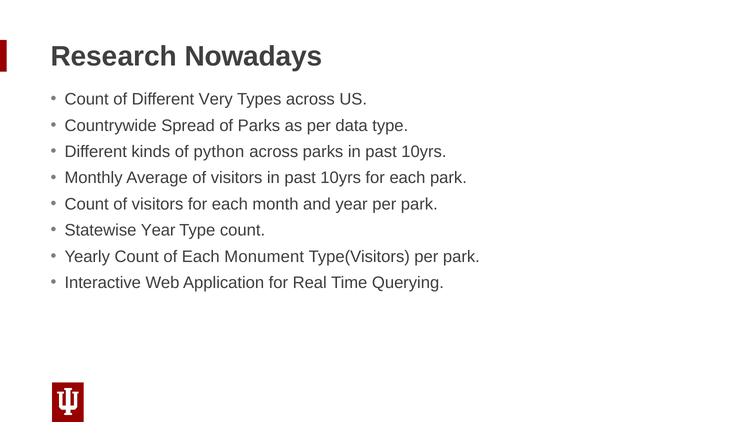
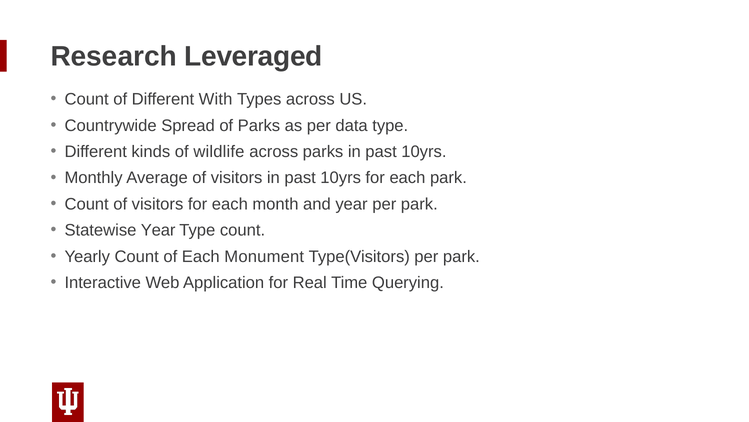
Nowadays: Nowadays -> Leveraged (253, 57)
Very: Very -> With (216, 99)
python: python -> wildlife (219, 152)
